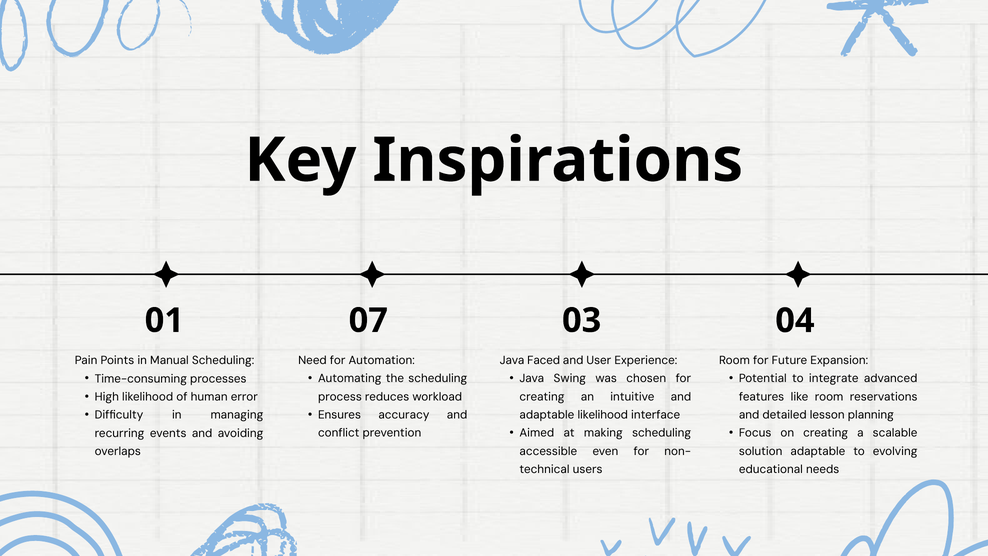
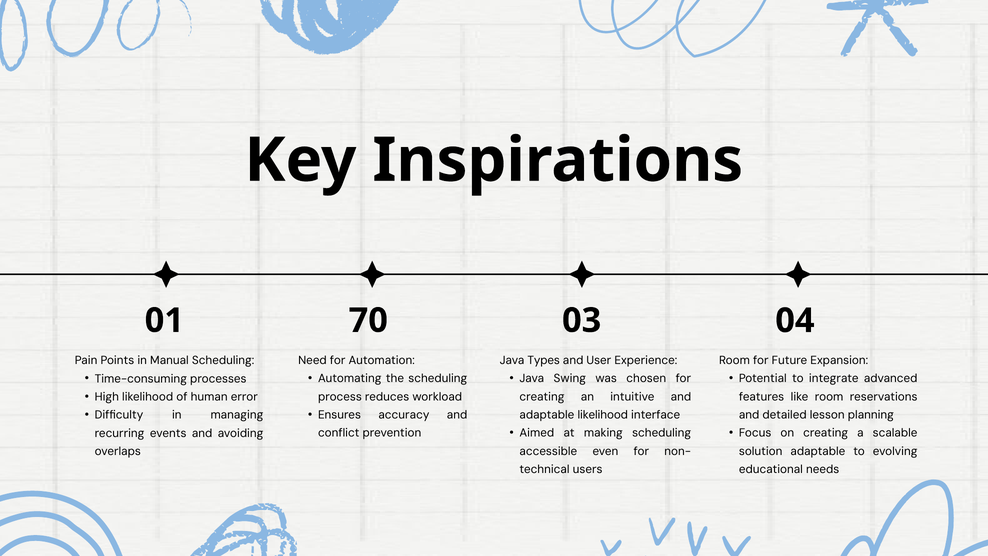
07: 07 -> 70 (368, 320)
Faced: Faced -> Types (544, 360)
